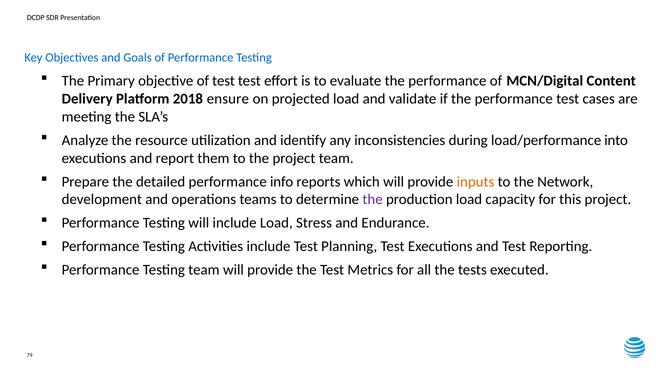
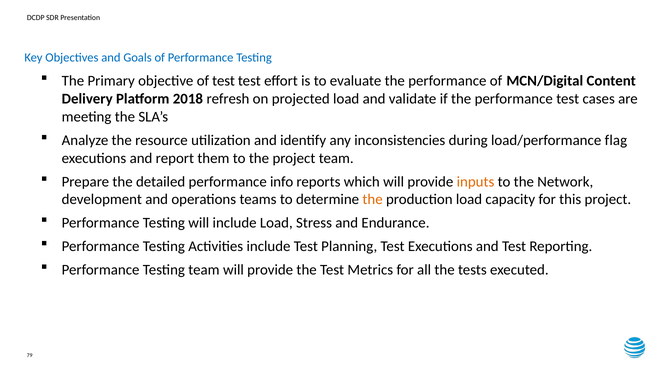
ensure: ensure -> refresh (228, 99)
into: into -> flag (616, 140)
the colour: purple -> orange (373, 200)
